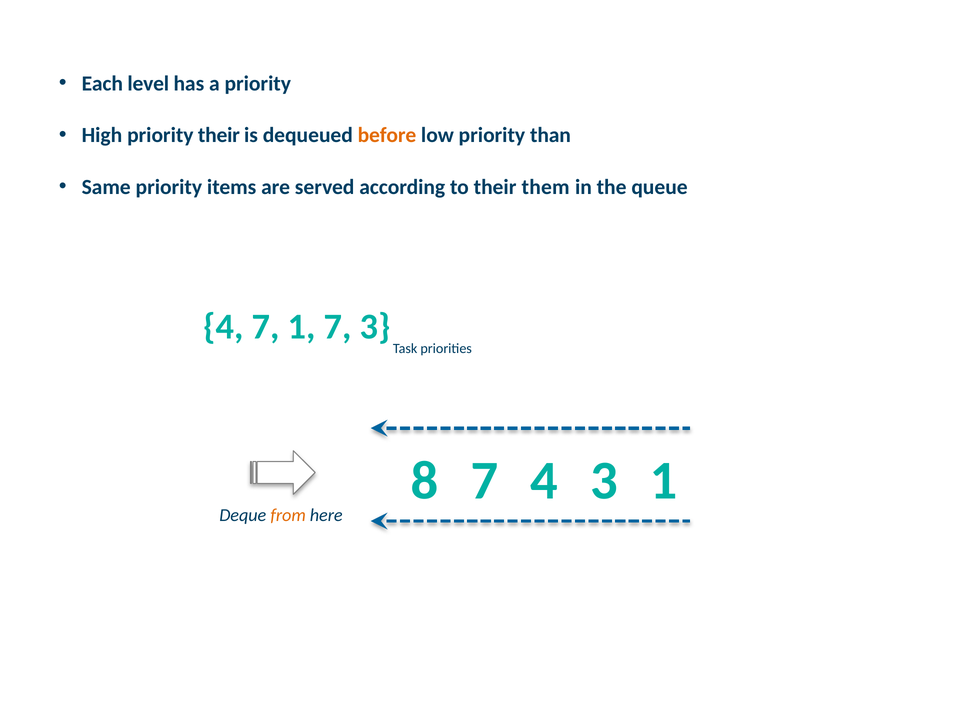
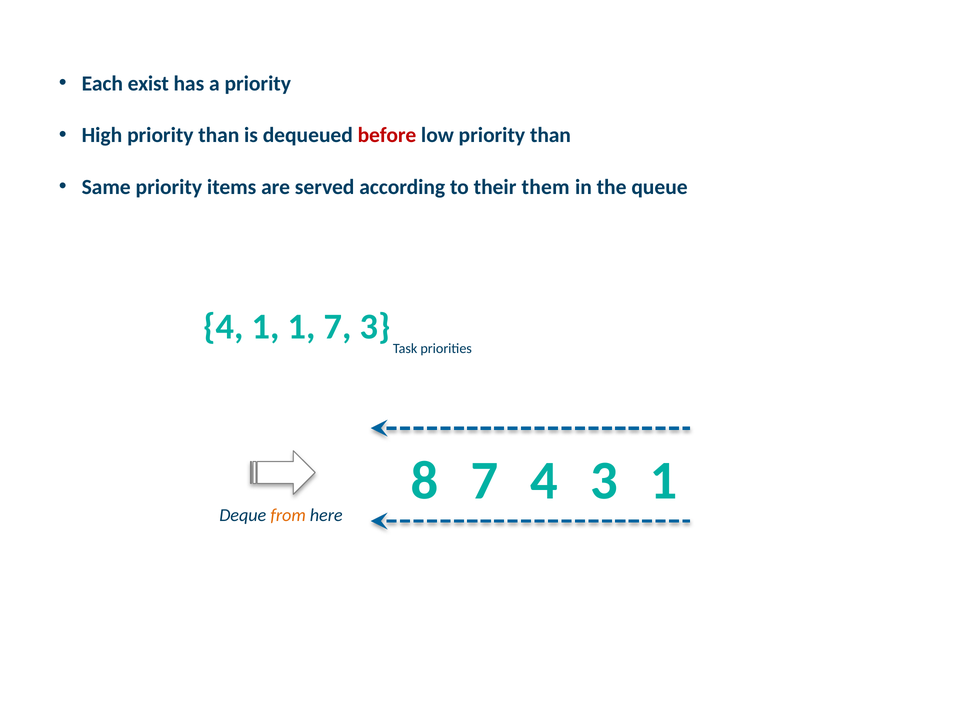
level: level -> exist (148, 84)
High priority their: their -> than (219, 135)
before colour: orange -> red (387, 135)
4 7: 7 -> 1 (266, 327)
